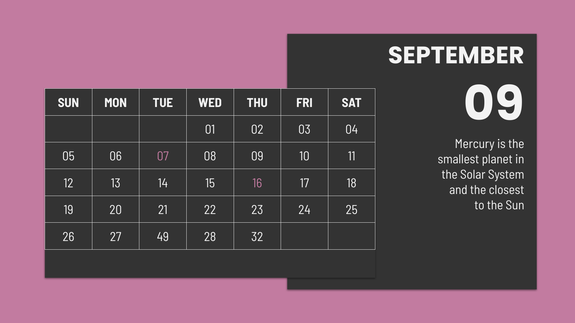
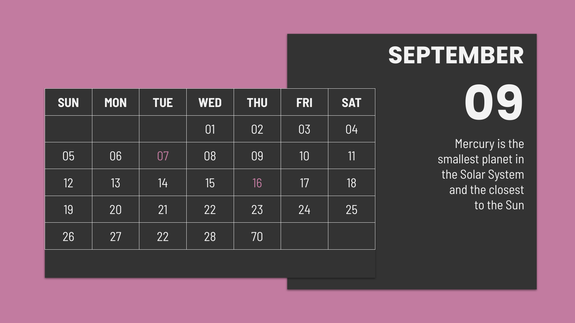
27 49: 49 -> 22 (163, 237)
32: 32 -> 70 (257, 237)
